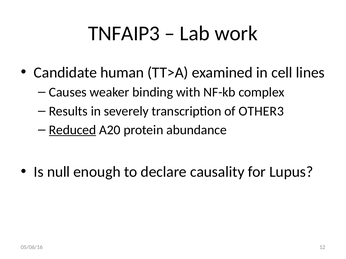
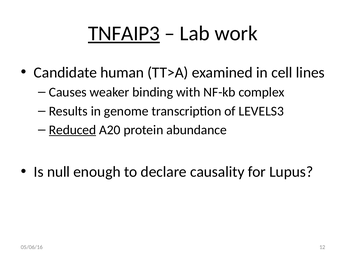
TNFAIP3 underline: none -> present (124, 33)
severely: severely -> genome (126, 111)
OTHER3: OTHER3 -> LEVELS3 (261, 111)
